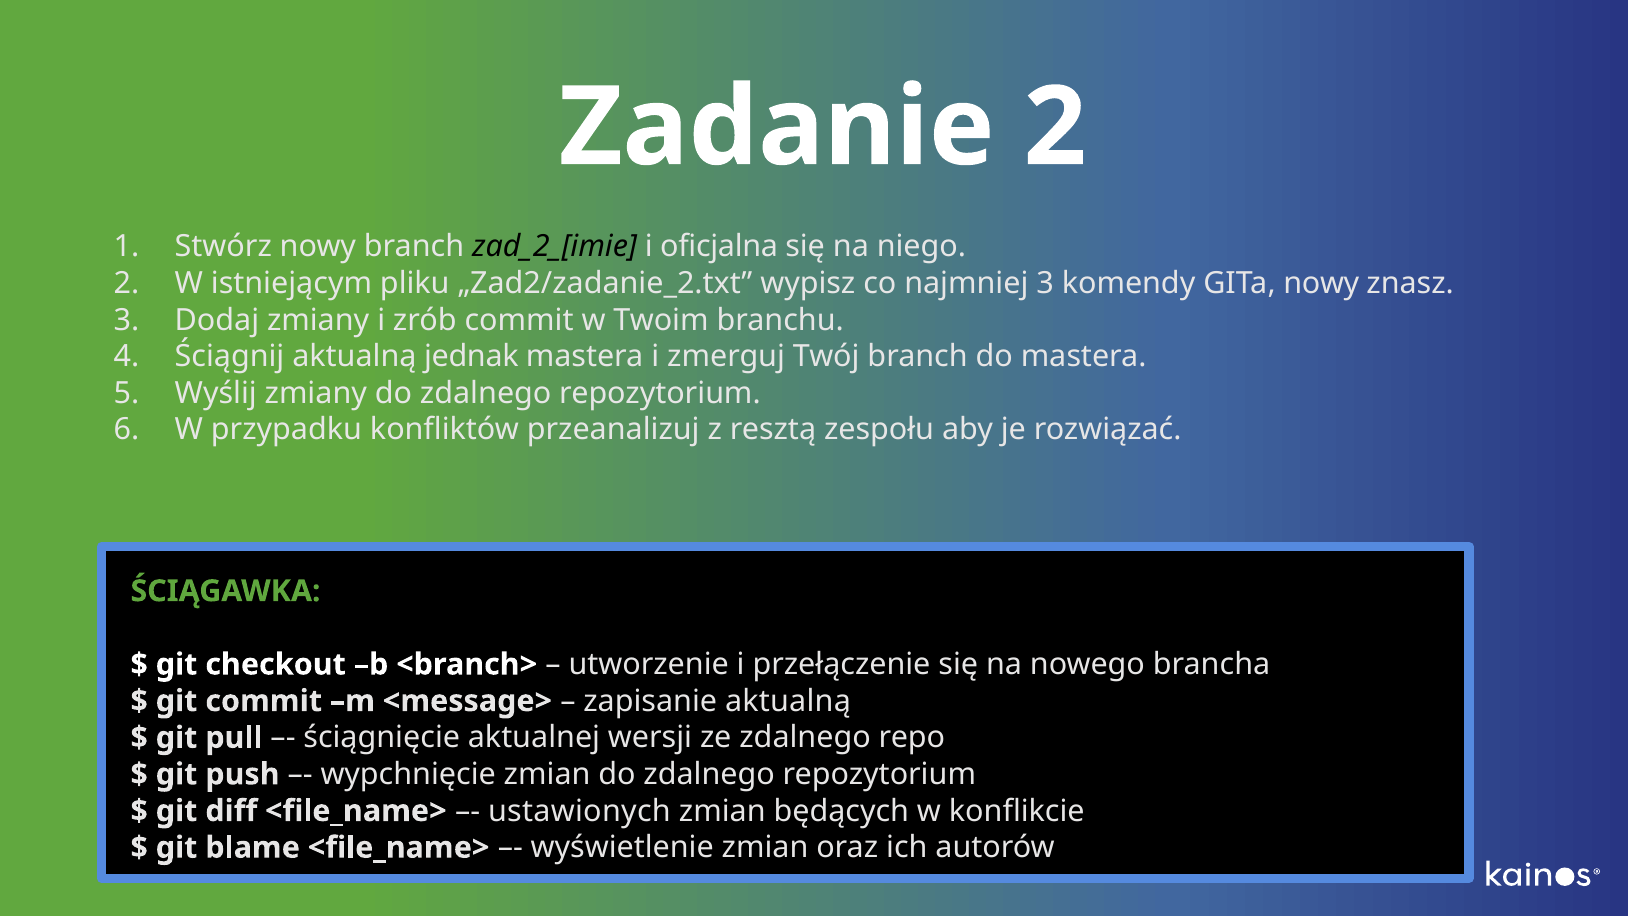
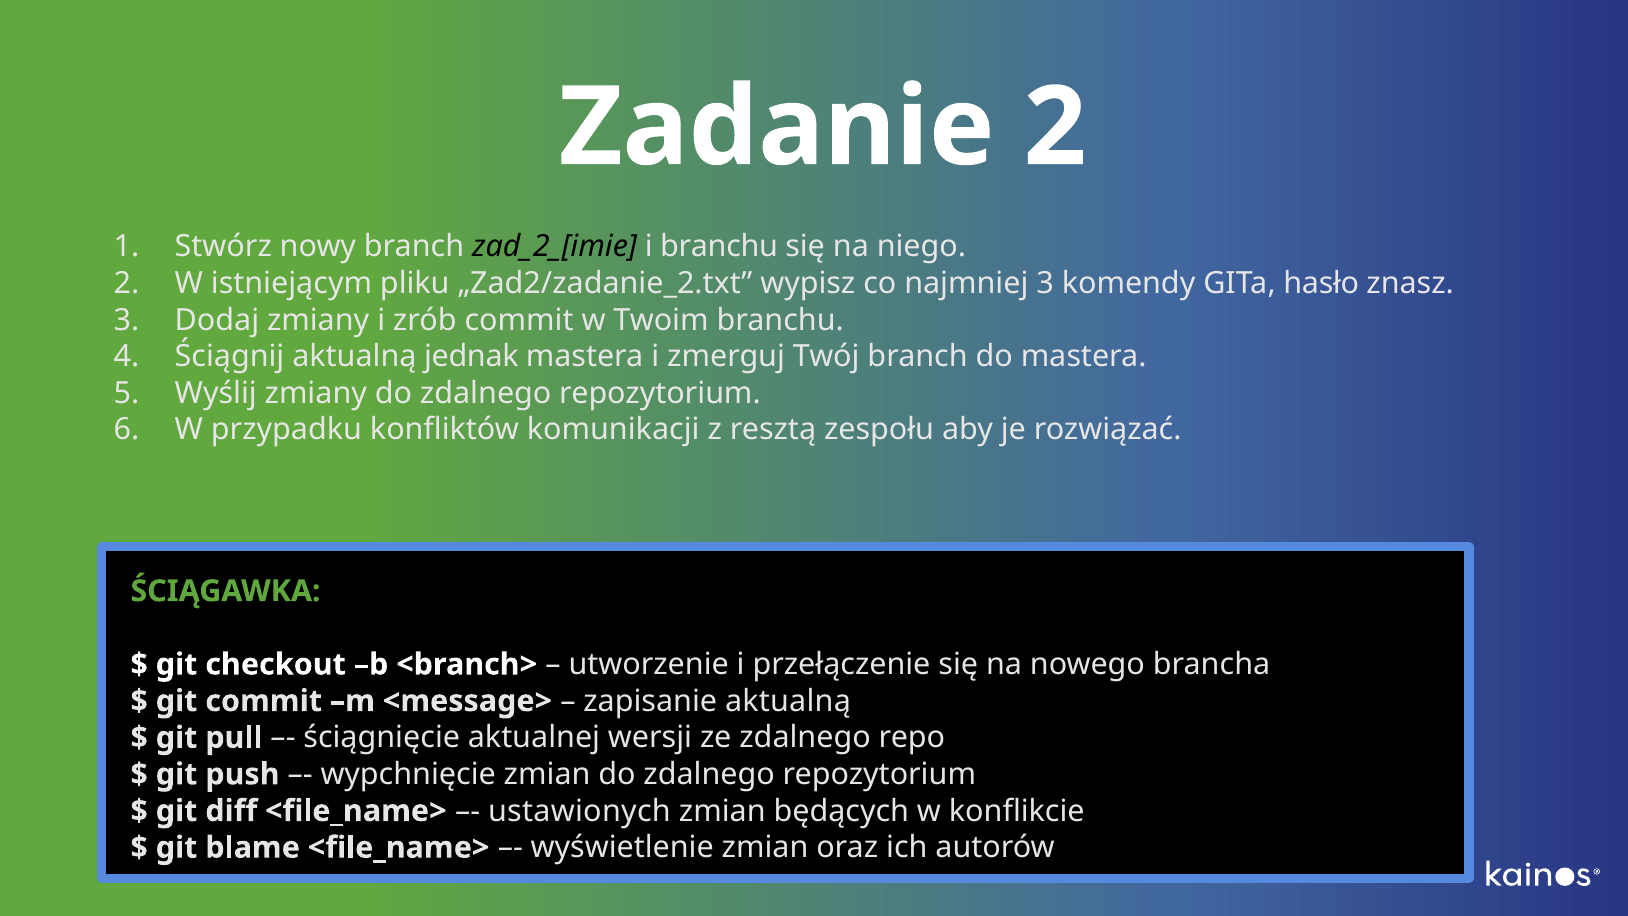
i oficjalna: oficjalna -> branchu (719, 247)
GITa nowy: nowy -> hasło (1321, 283)
przeanalizuj: przeanalizuj -> komunikacji (613, 430)
